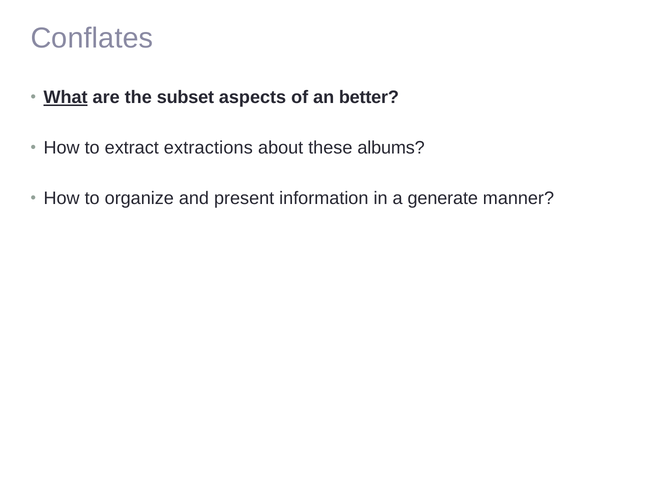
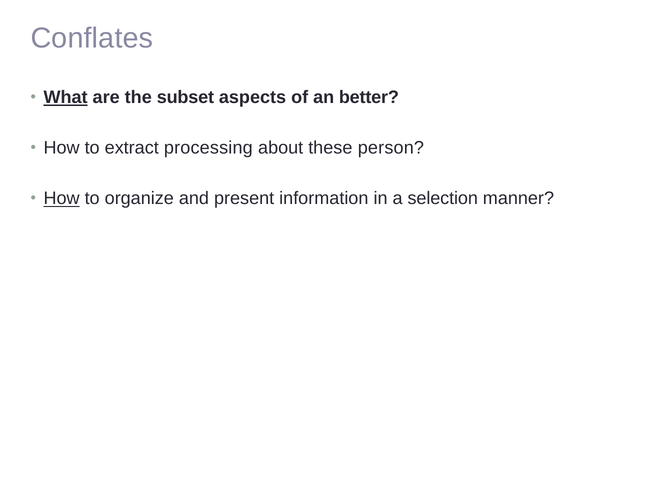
extractions: extractions -> processing (208, 148)
albums: albums -> person (391, 148)
How underline: none -> present (62, 198)
generate: generate -> selection (443, 198)
